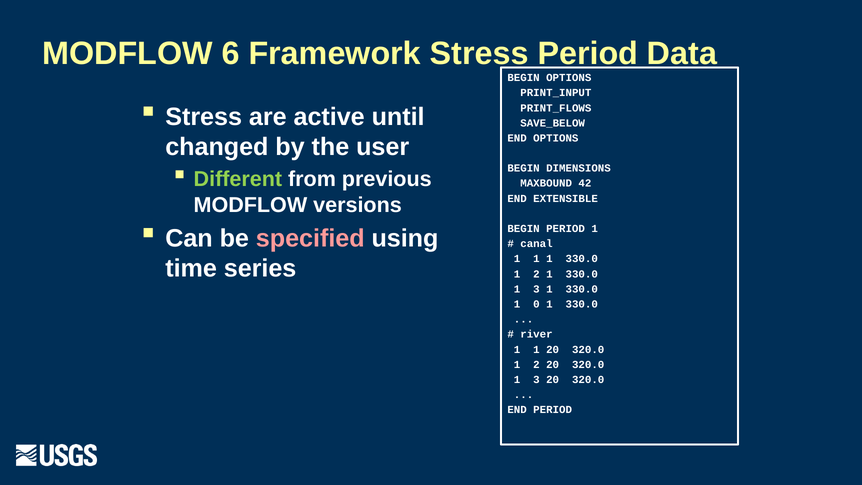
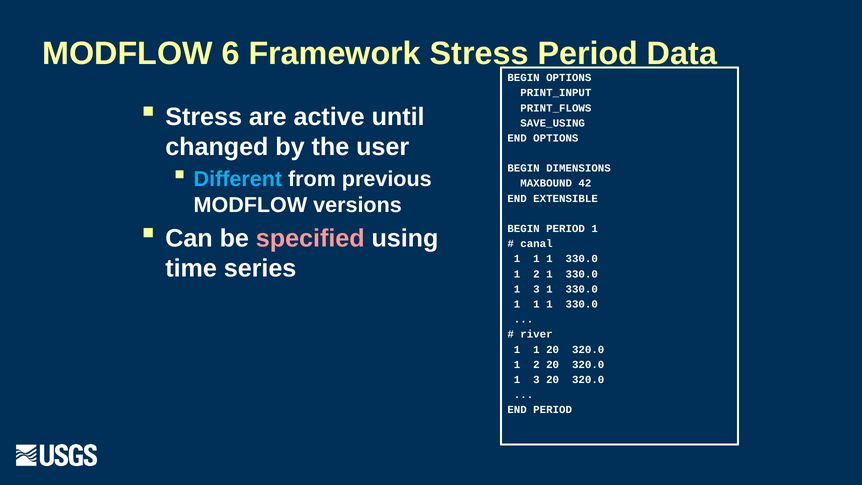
SAVE_BELOW: SAVE_BELOW -> SAVE_USING (553, 123)
Different colour: light green -> light blue (238, 179)
0: 0 -> 1 (536, 304)
